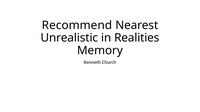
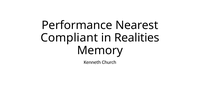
Recommend: Recommend -> Performance (77, 25)
Unrealistic: Unrealistic -> Compliant (69, 38)
